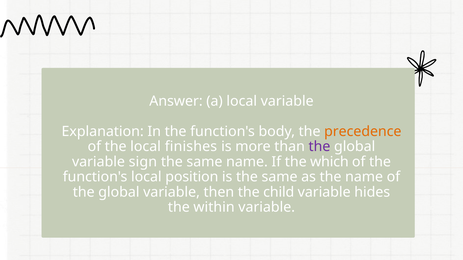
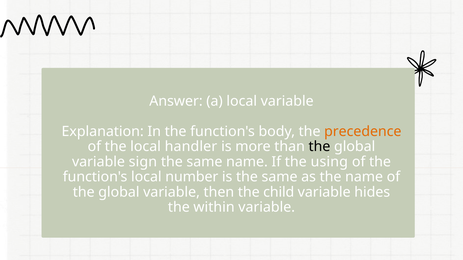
finishes: finishes -> handler (191, 147)
the colour: purple -> black (319, 147)
which: which -> using (329, 162)
position: position -> number (192, 177)
